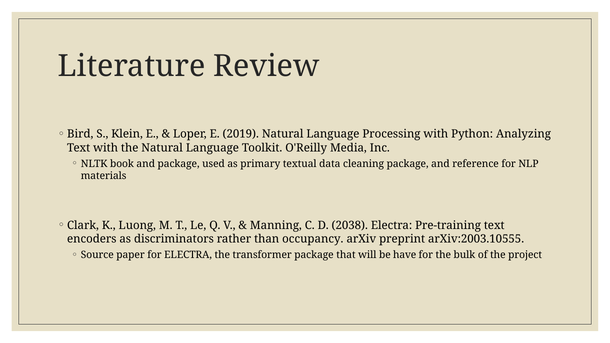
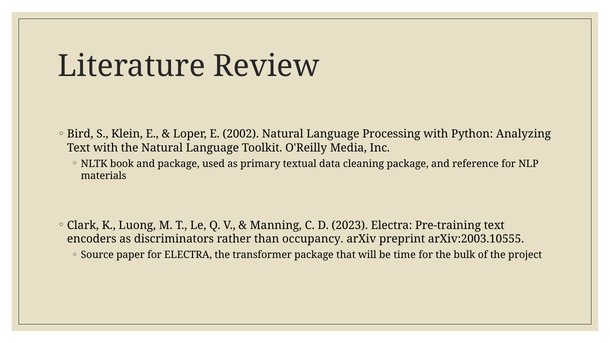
2019: 2019 -> 2002 (241, 134)
2038: 2038 -> 2023 (350, 225)
have: have -> time (405, 255)
